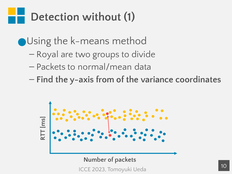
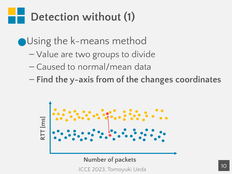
Royal: Royal -> Value (48, 54)
Packets: Packets -> Caused (51, 67)
variance: variance -> changes (157, 79)
